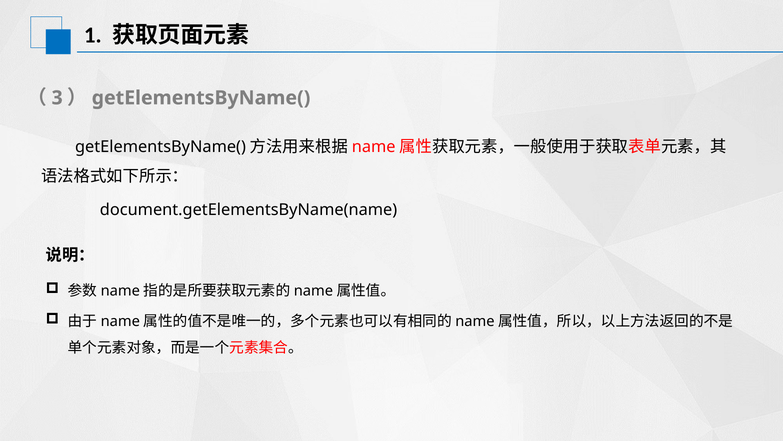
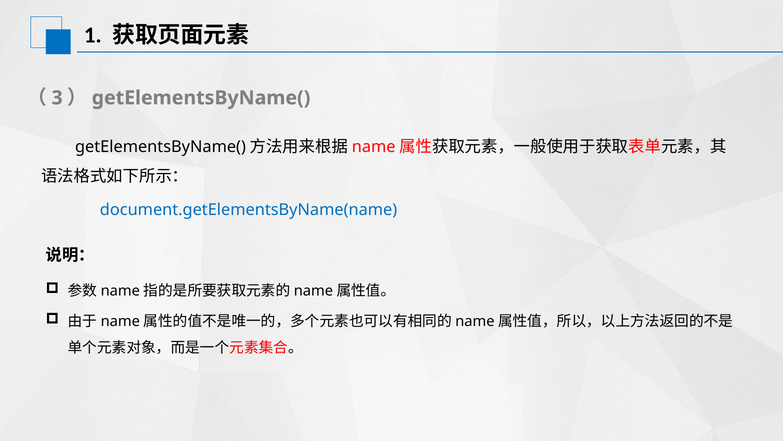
document.getElementsByName(name colour: black -> blue (249, 210)
